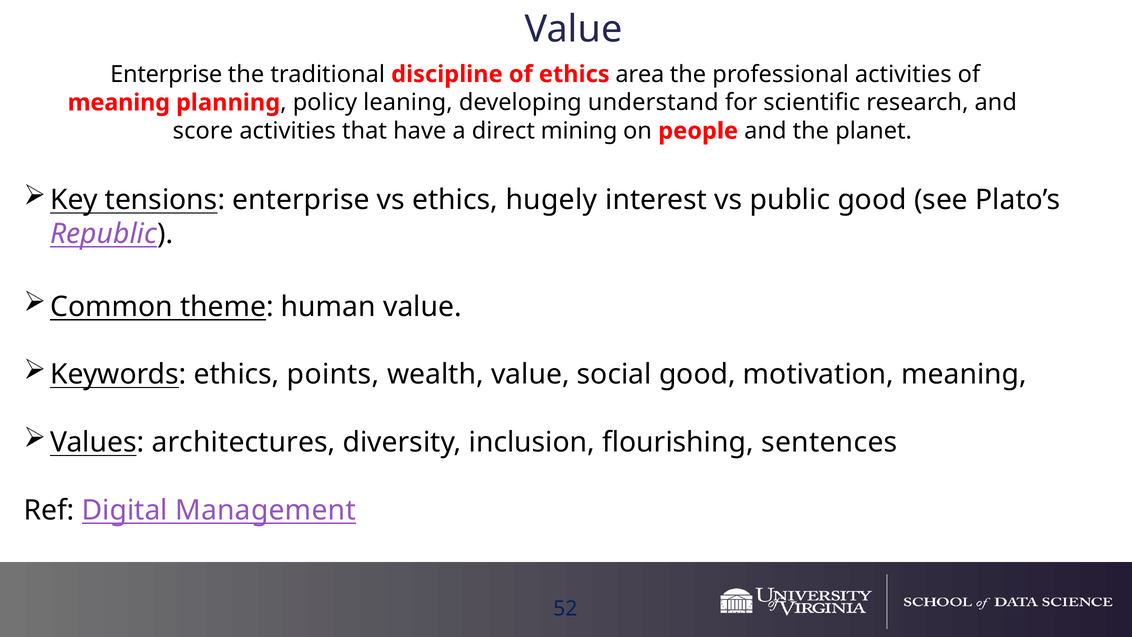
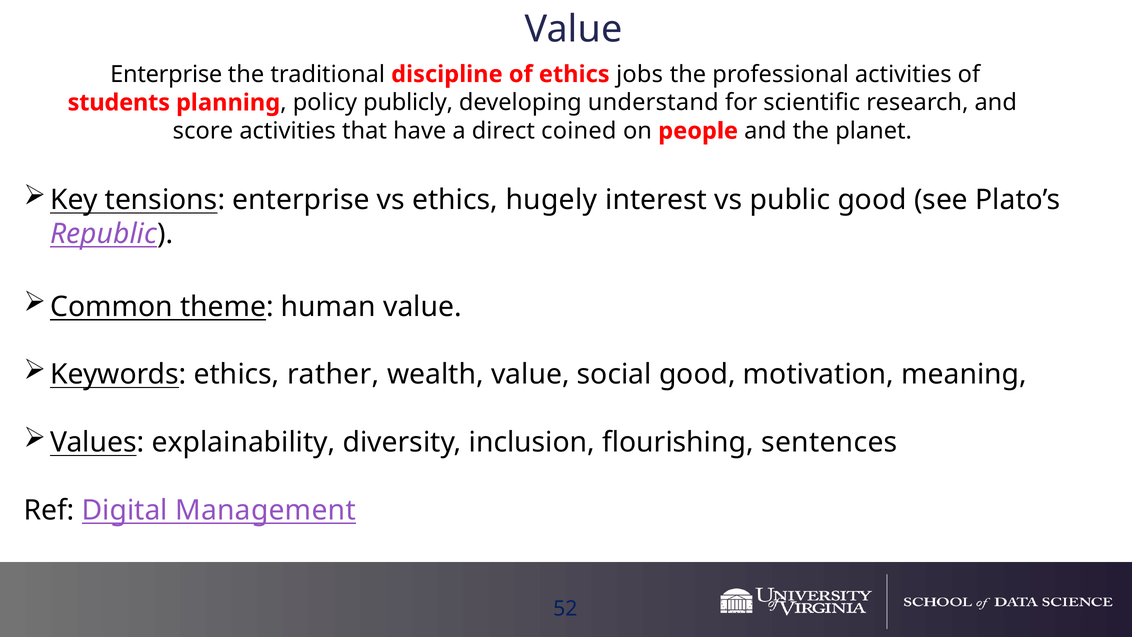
area: area -> jobs (640, 74)
meaning: meaning -> students (119, 103)
leaning: leaning -> publicly (408, 103)
mining: mining -> coined (579, 131)
points: points -> rather (333, 374)
architectures: architectures -> explainability (244, 442)
